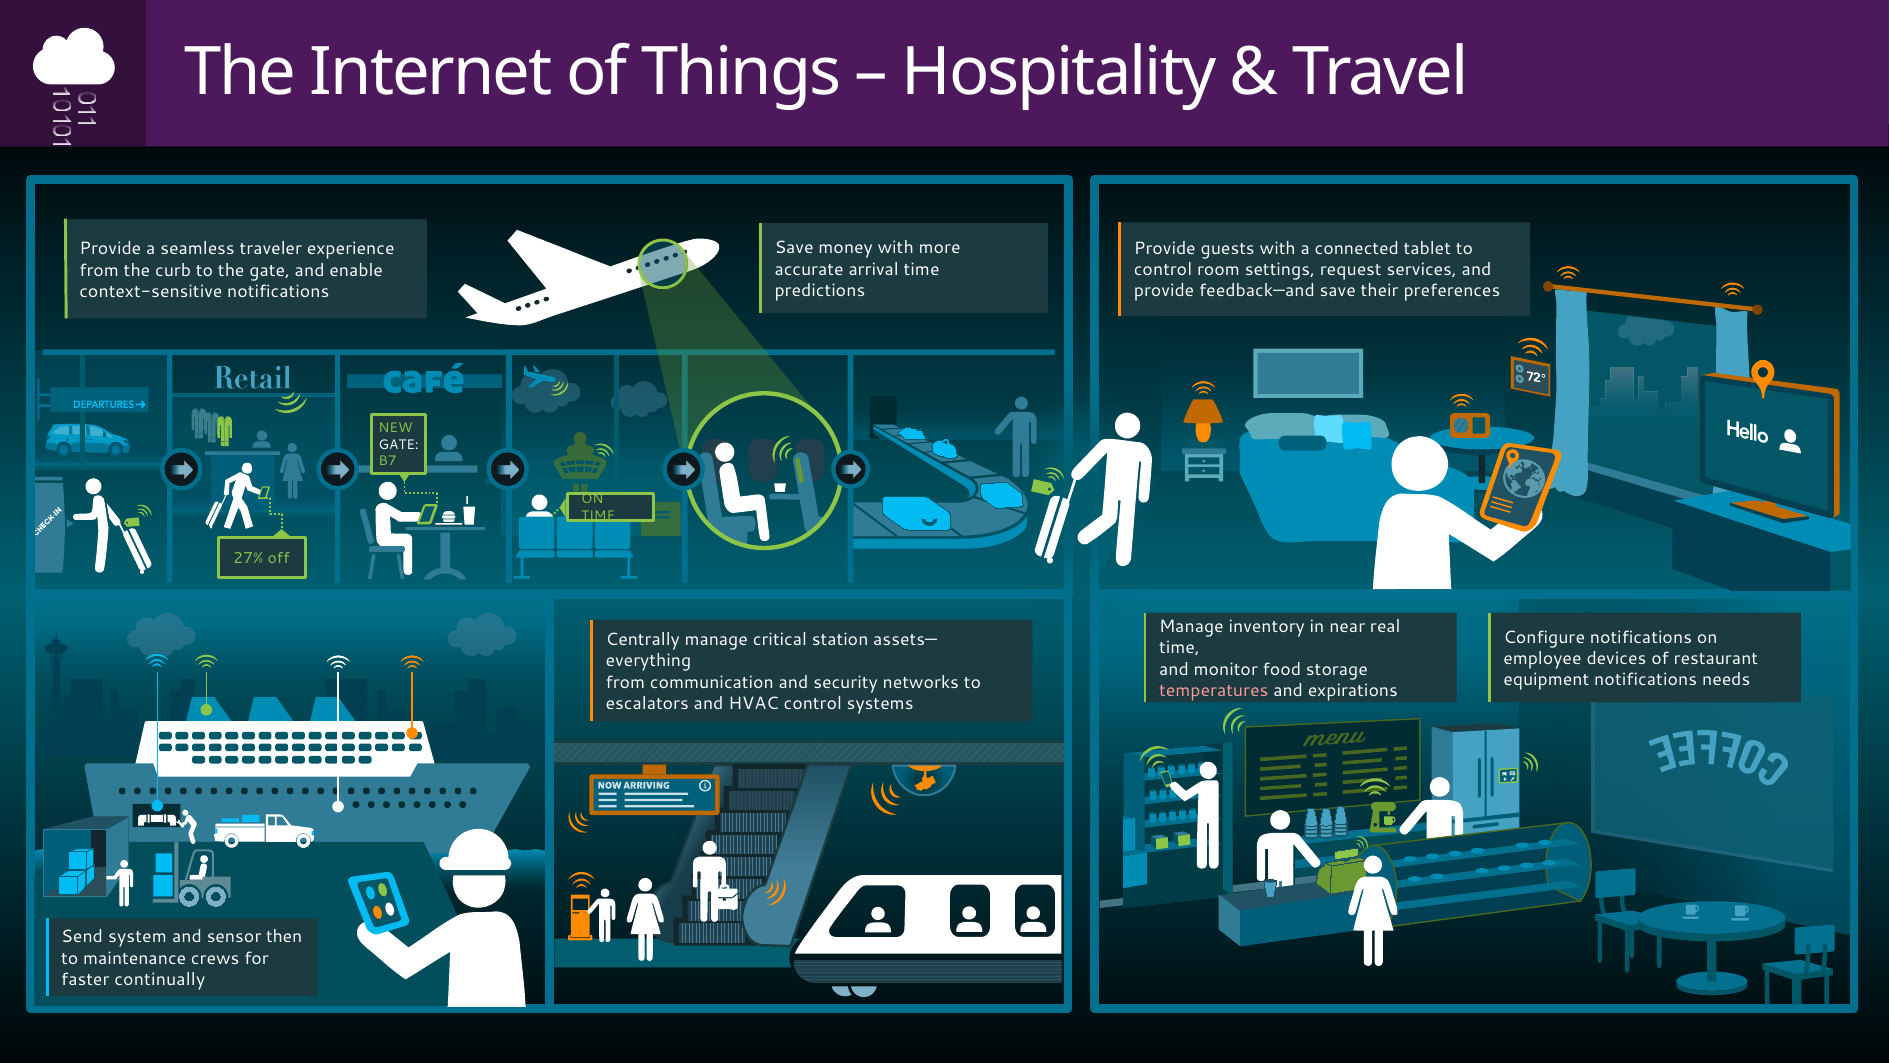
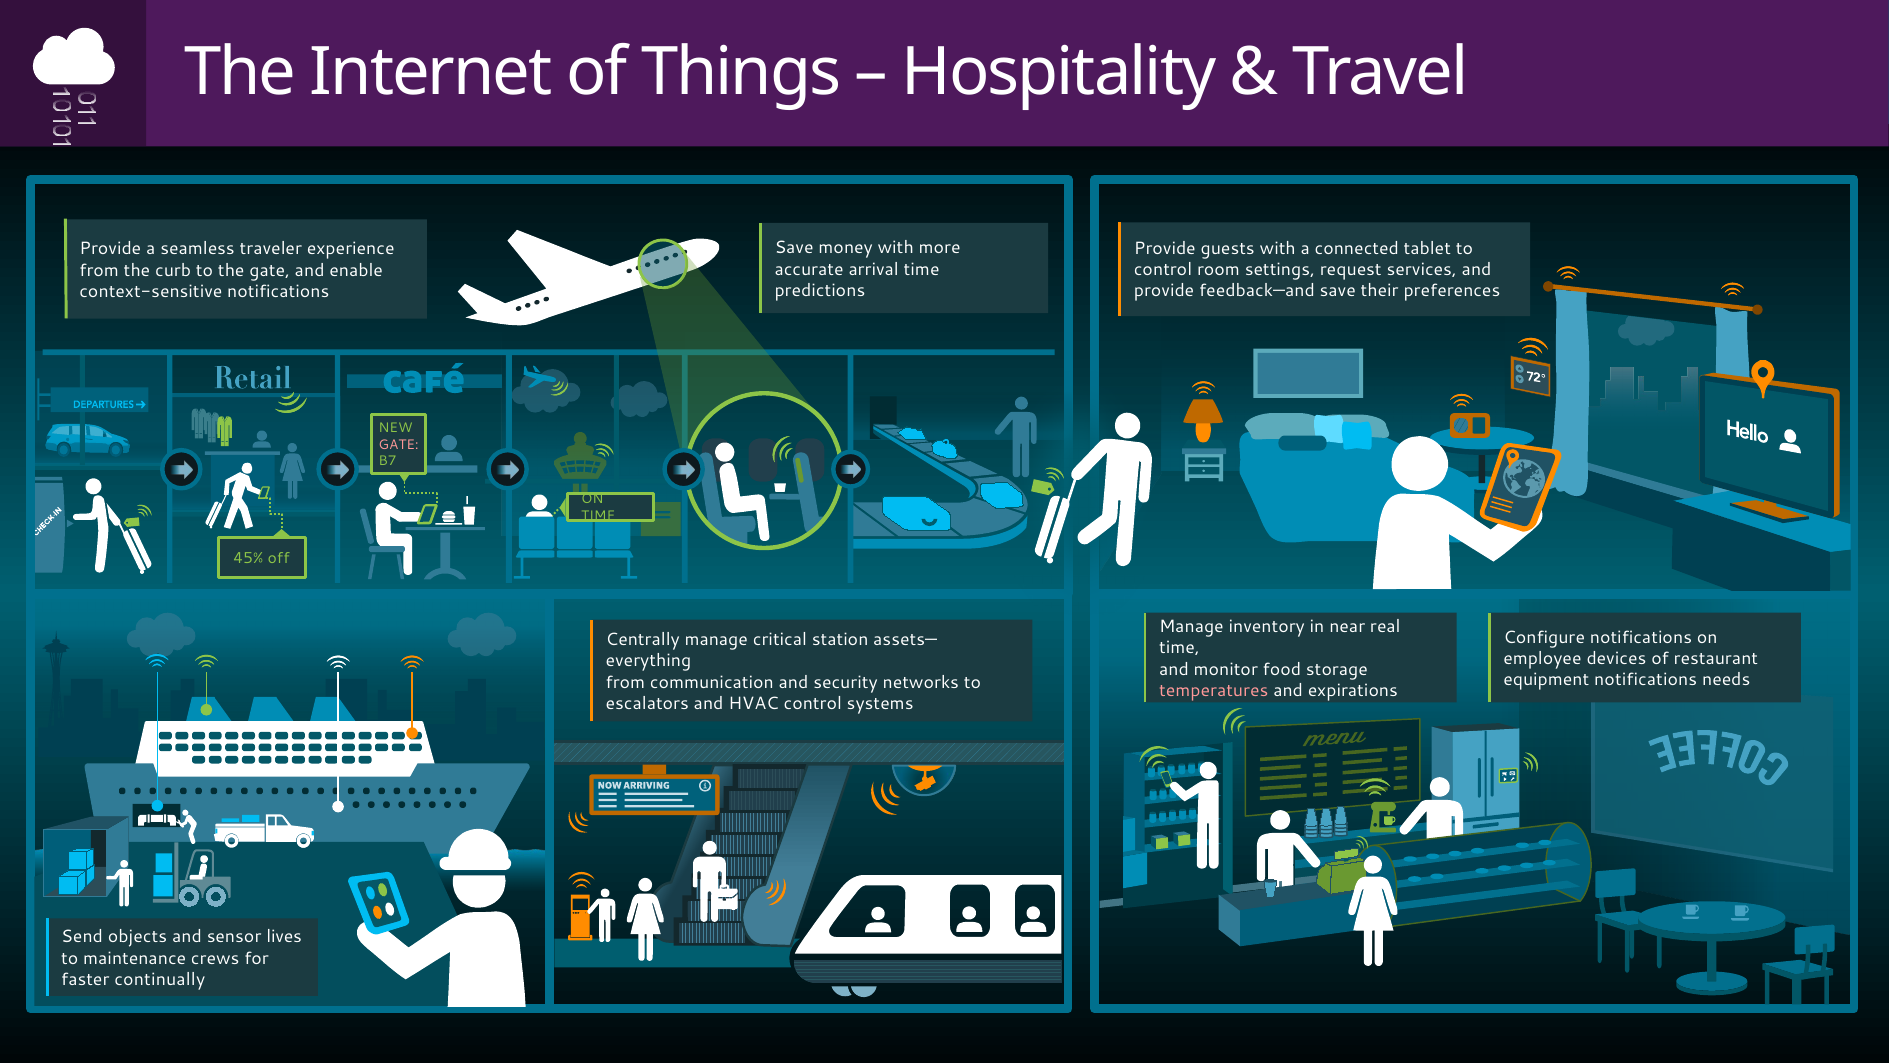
GATE colour: white -> pink (399, 445)
27%: 27% -> 45% (248, 558)
system: system -> objects (138, 937)
then: then -> lives (284, 937)
